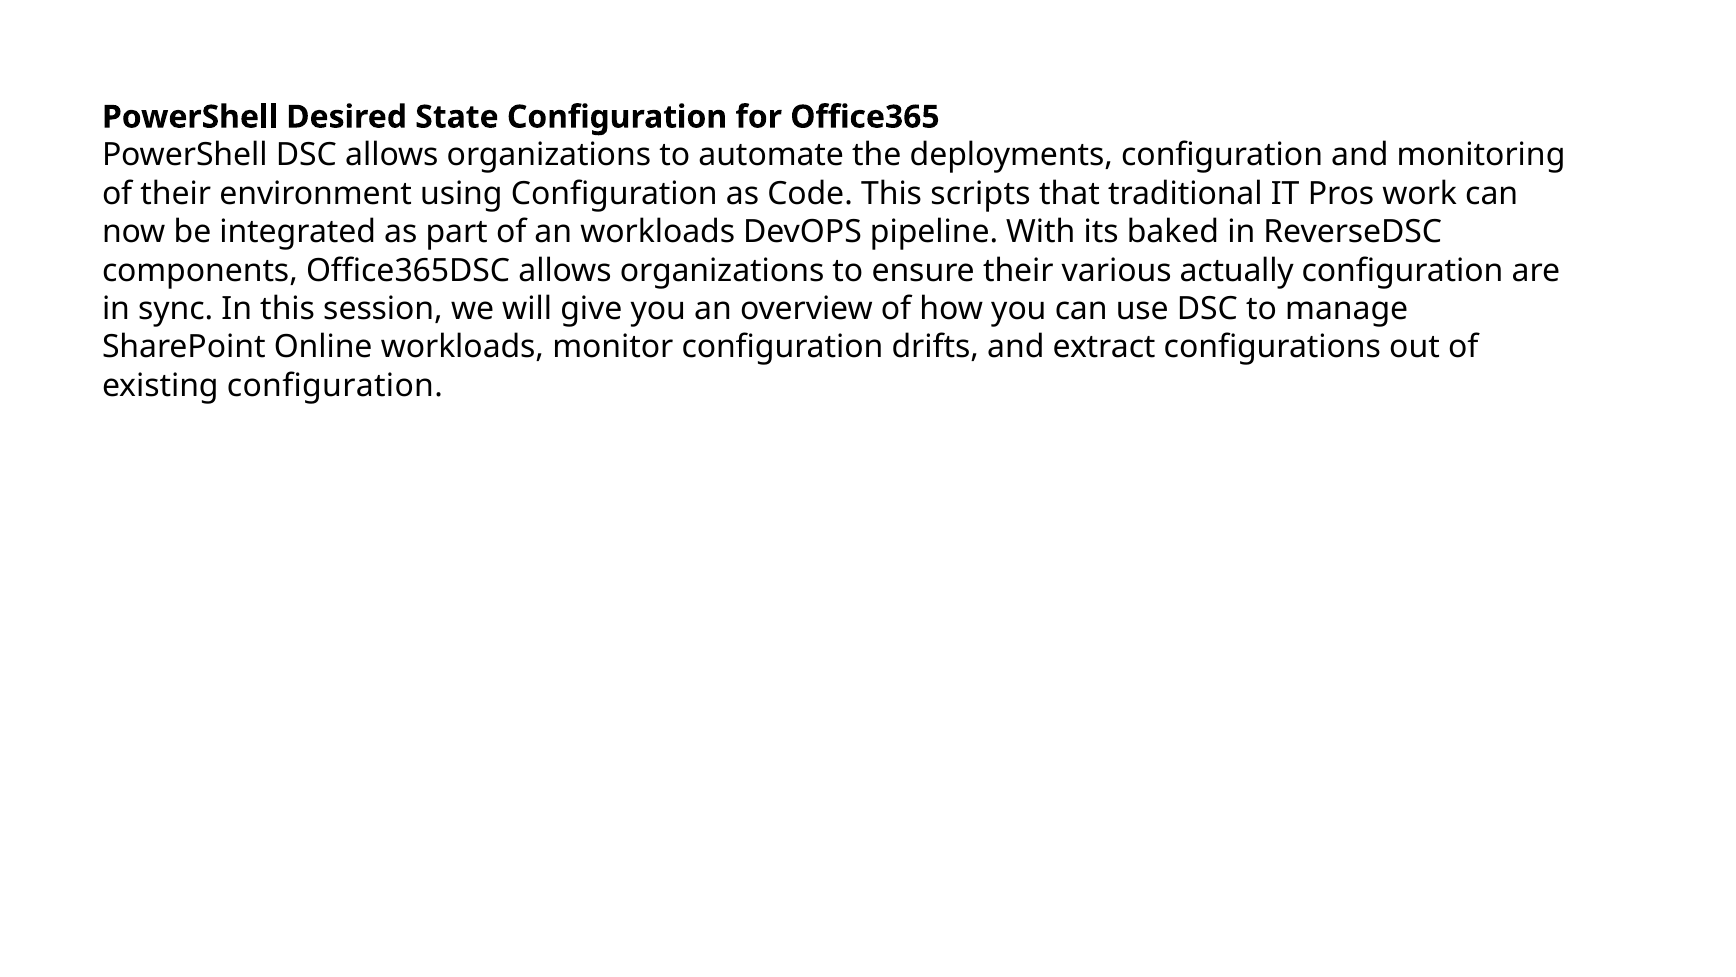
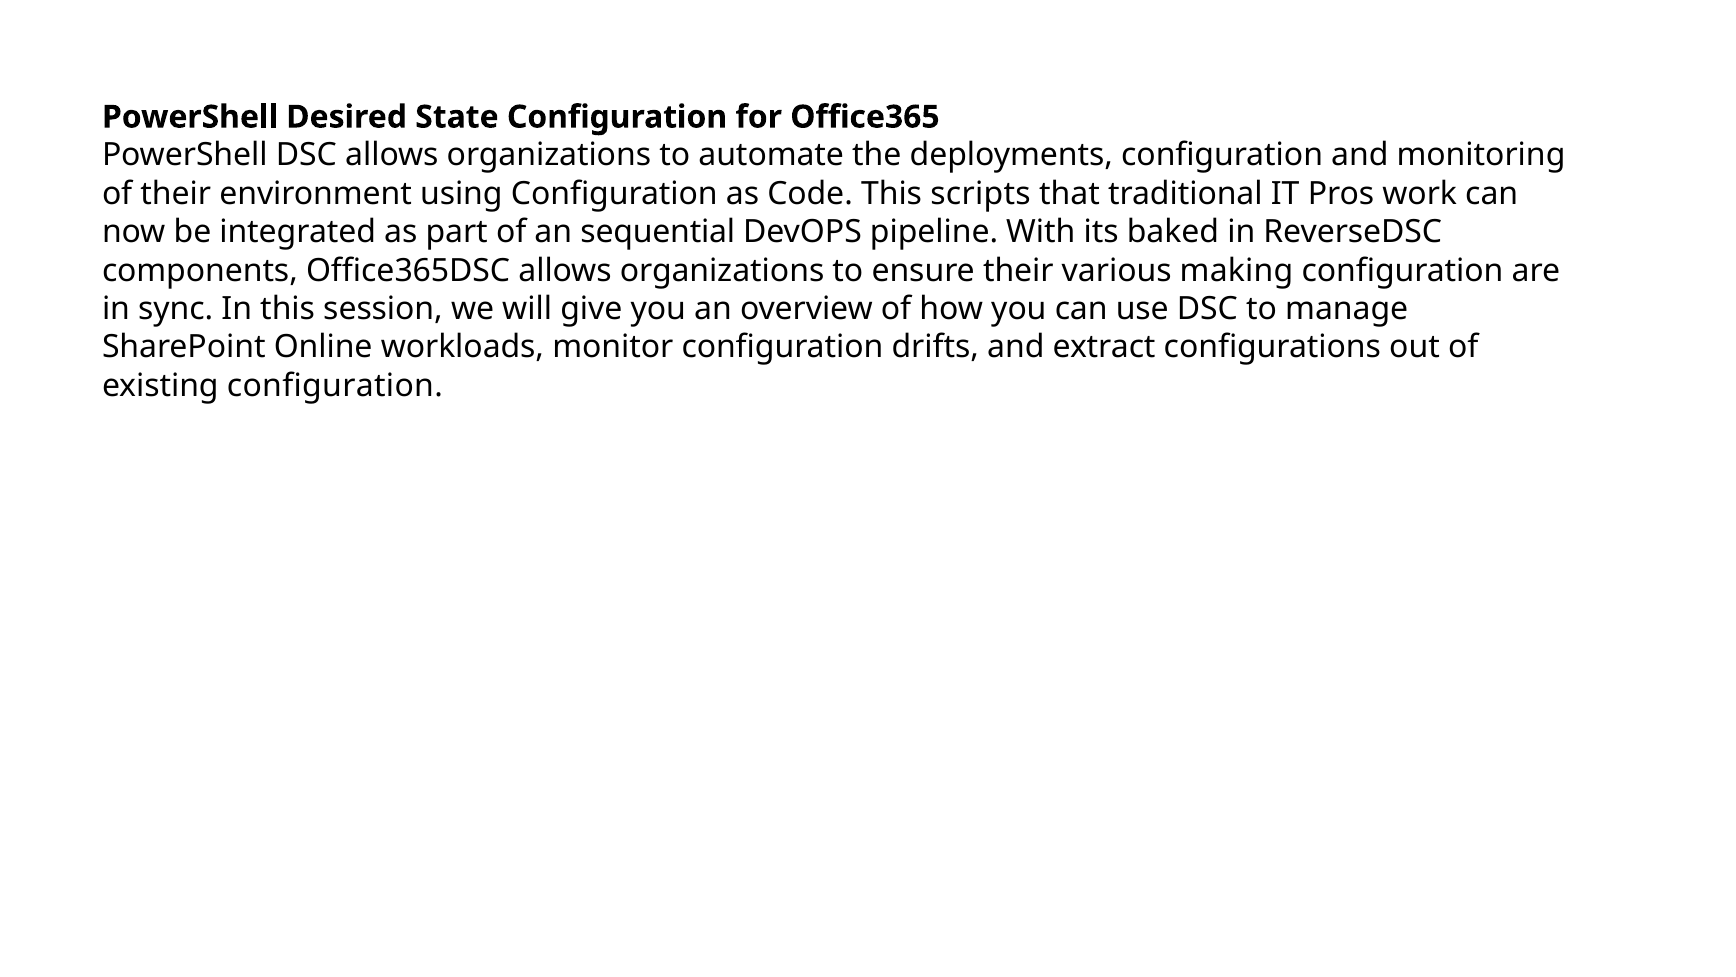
an workloads: workloads -> sequential (658, 232)
actually: actually -> making (1236, 270)
